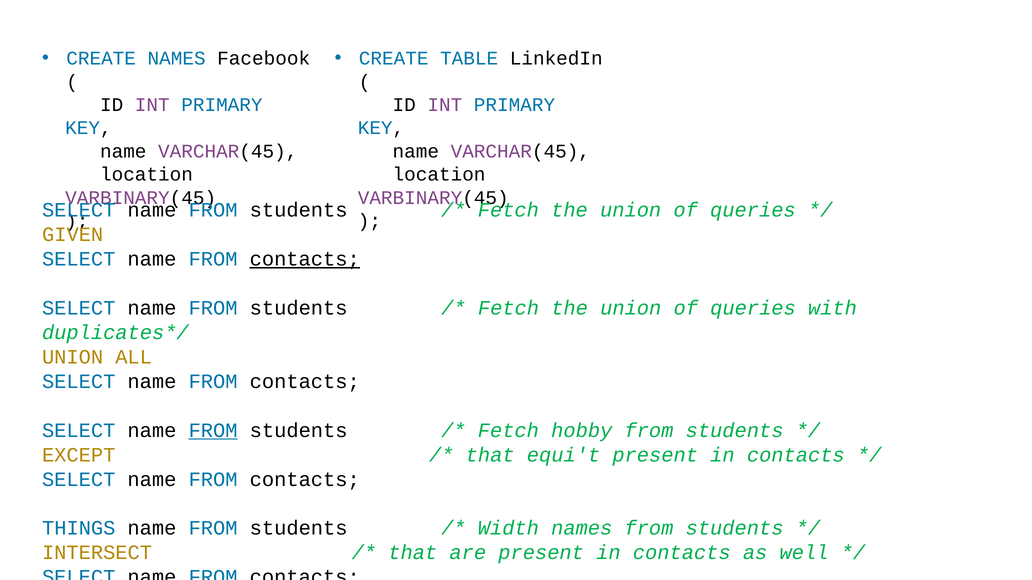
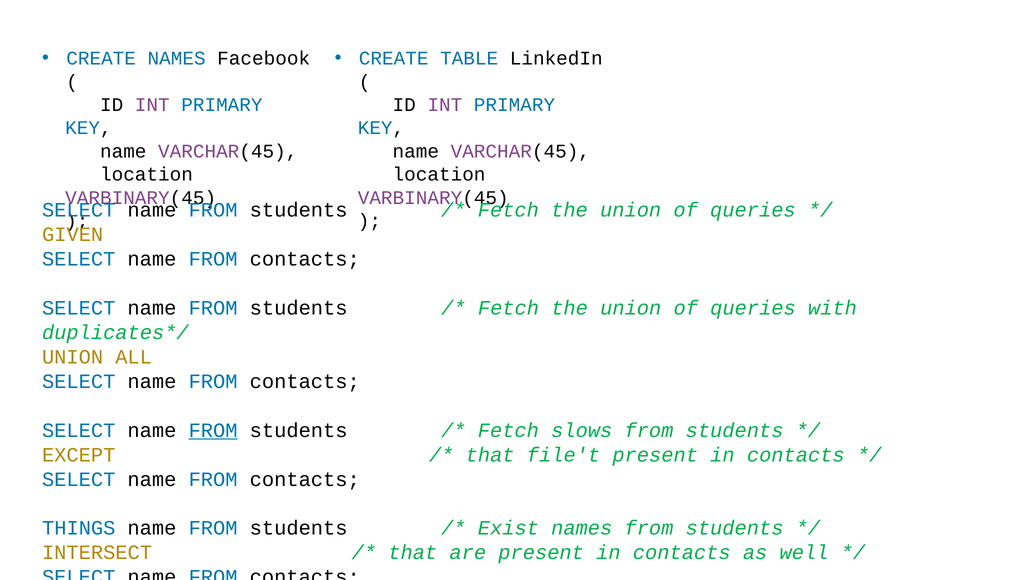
contacts underline: present -> none (305, 259)
hobby: hobby -> slows (582, 431)
equi't: equi't -> file't (564, 455)
Width: Width -> Exist (508, 529)
